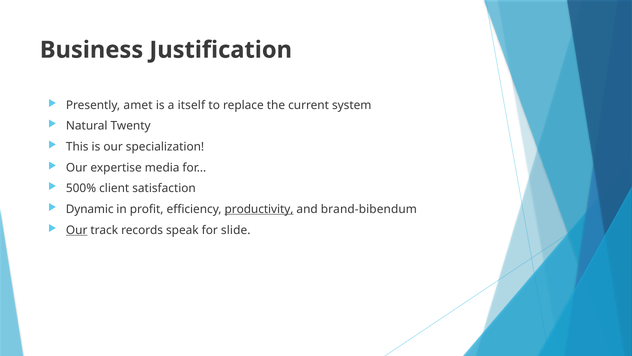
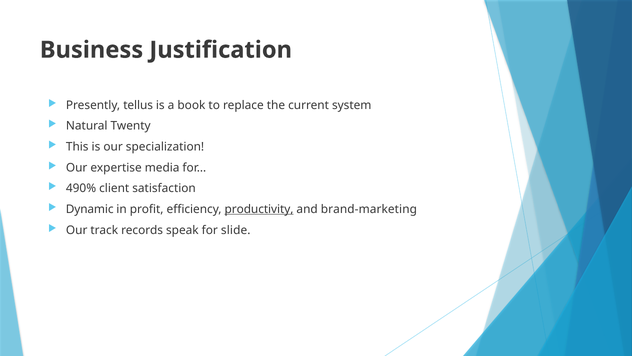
amet: amet -> tellus (138, 105)
itself: itself -> book (191, 105)
500%: 500% -> 490% (81, 188)
brand-bibendum: brand-bibendum -> brand-marketing (369, 209)
Our underline: present -> none (77, 230)
